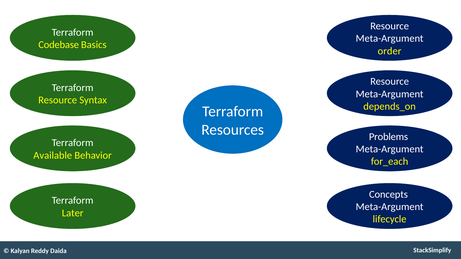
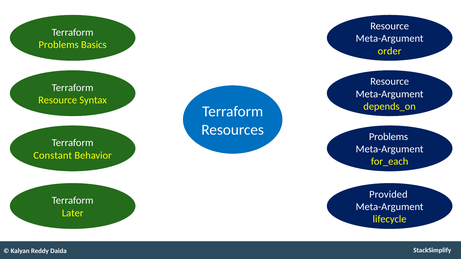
Codebase: Codebase -> Problems (59, 45)
Available: Available -> Constant (53, 156)
Concepts: Concepts -> Provided (388, 194)
